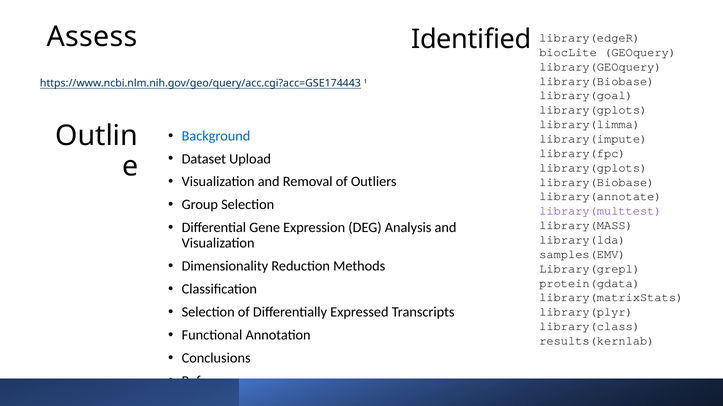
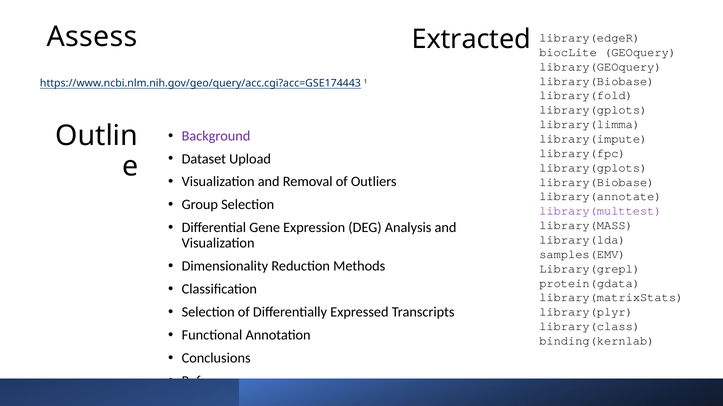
Identified: Identified -> Extracted (471, 39)
library(goal: library(goal -> library(fold (586, 96)
Background colour: blue -> purple (216, 136)
results(kernlab: results(kernlab -> binding(kernlab (597, 341)
